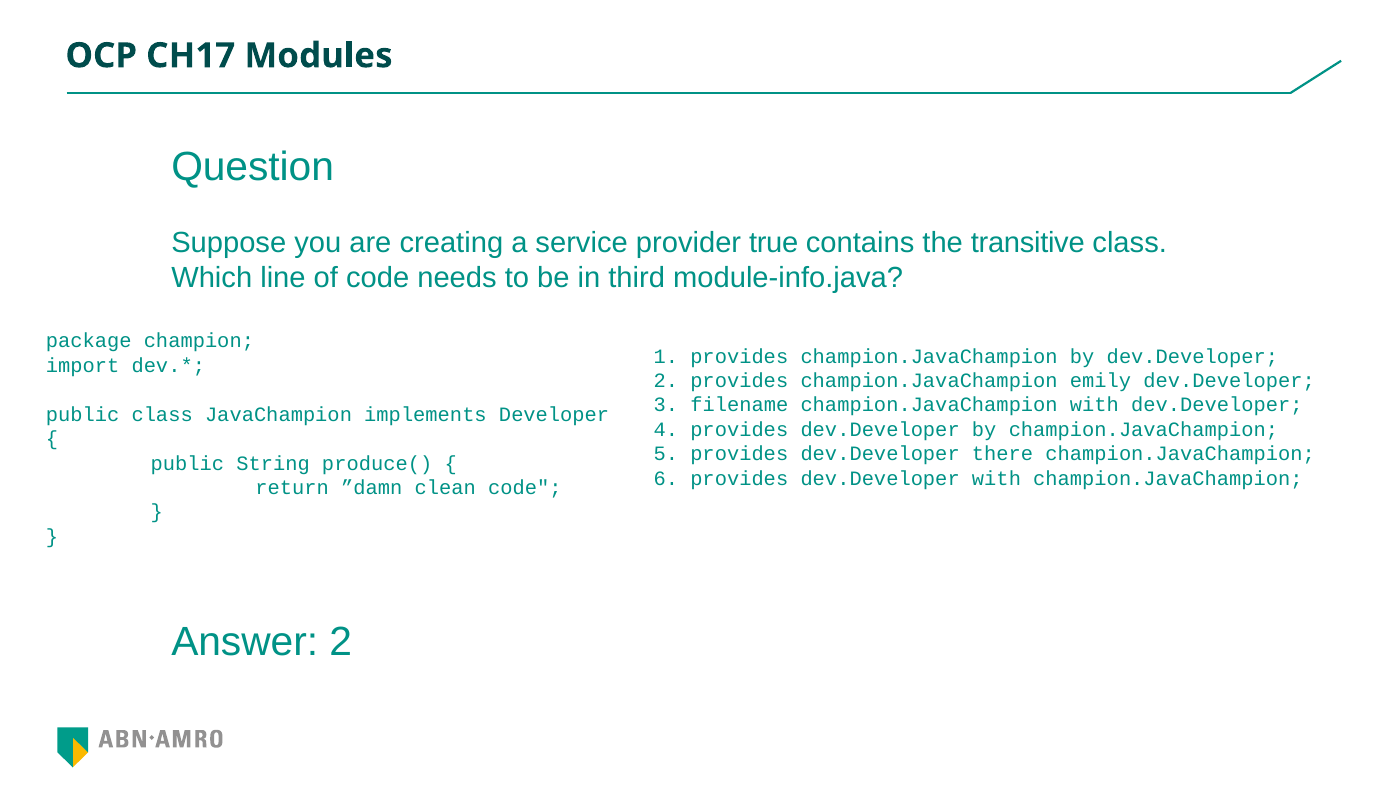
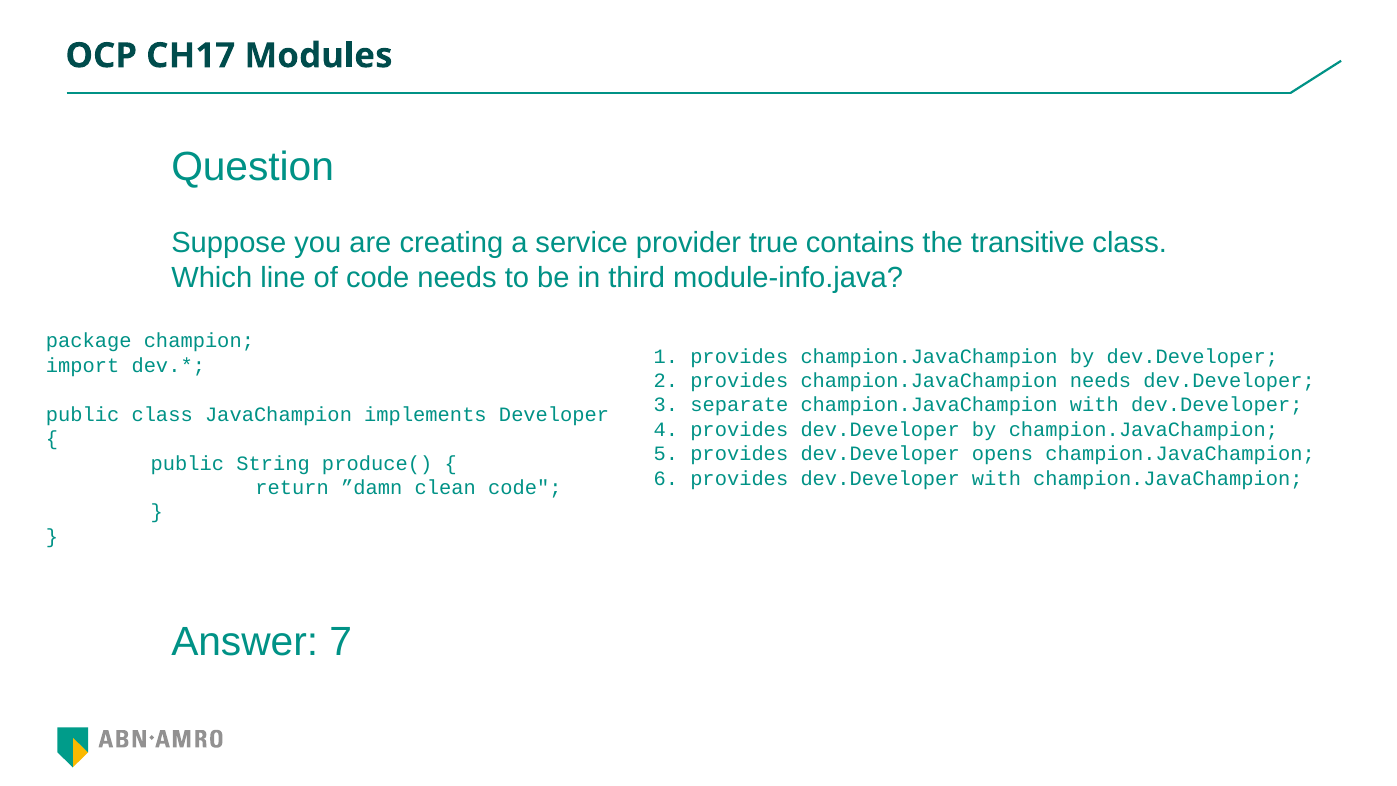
champion.JavaChampion emily: emily -> needs (1101, 381)
filename: filename -> separate (739, 405)
there: there -> opens (1003, 454)
Answer 2: 2 -> 7 (341, 642)
